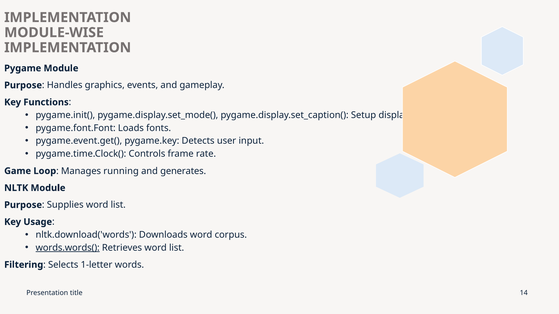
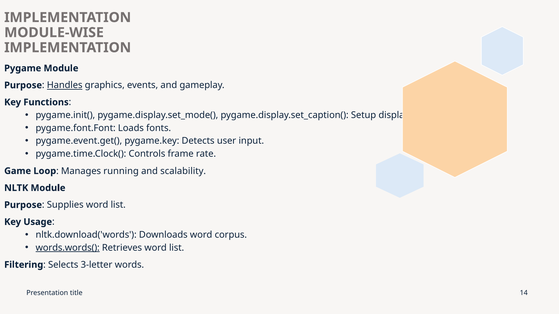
Handles underline: none -> present (65, 85)
generates: generates -> scalability (183, 171)
1-letter: 1-letter -> 3-letter (97, 265)
